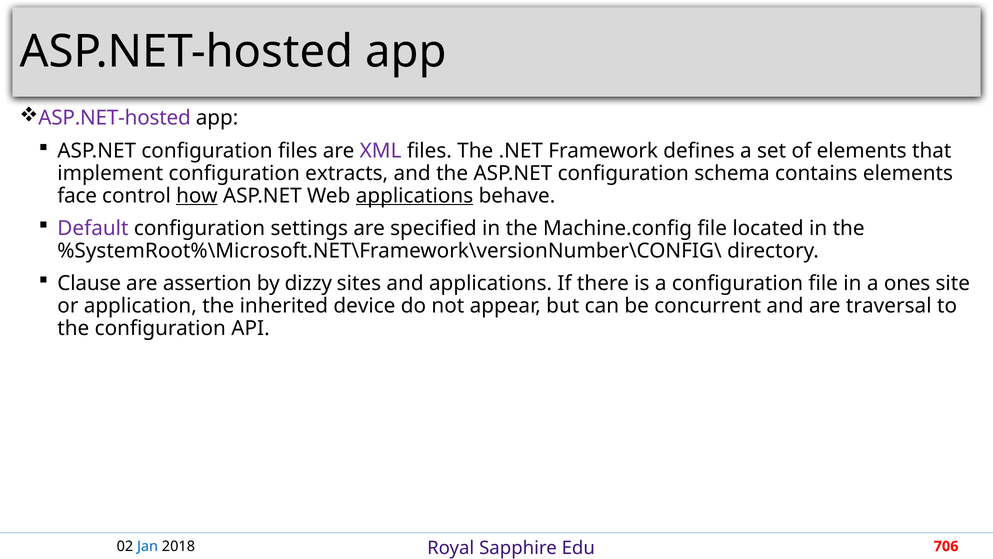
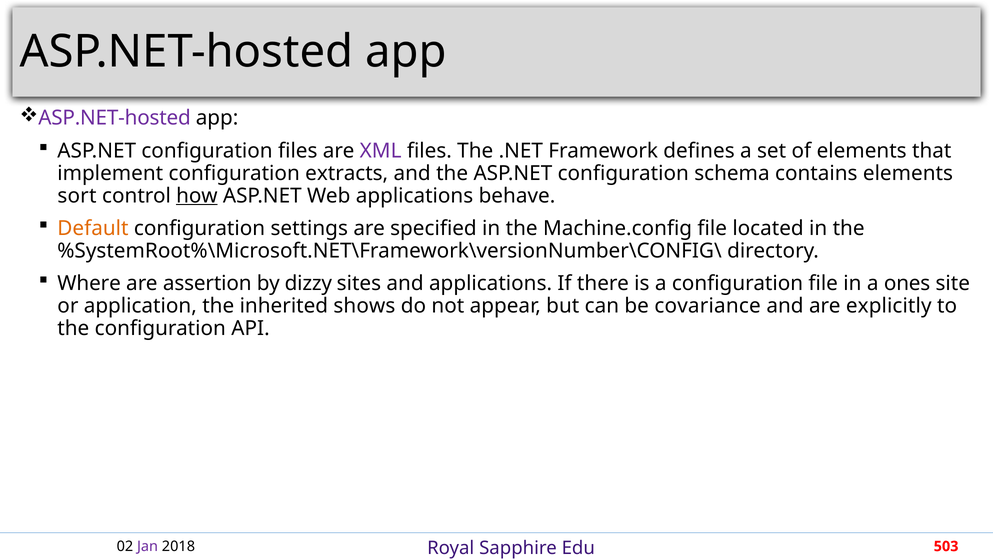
face: face -> sort (77, 196)
applications underline: present -> none (415, 196)
Default colour: purple -> orange (93, 228)
Clause: Clause -> Where (89, 283)
device: device -> shows (364, 306)
concurrent: concurrent -> covariance (708, 306)
traversal: traversal -> explicitly (889, 306)
Jan colour: blue -> purple (148, 546)
706: 706 -> 503 (946, 546)
